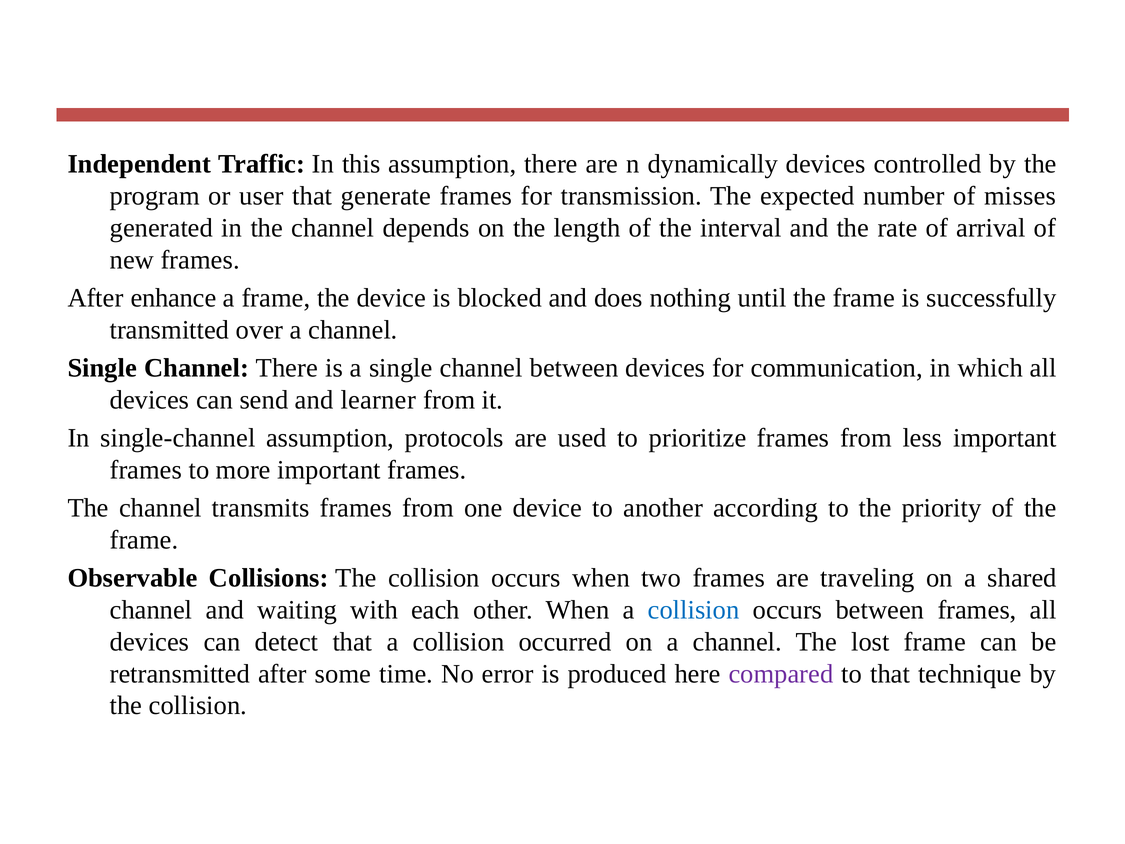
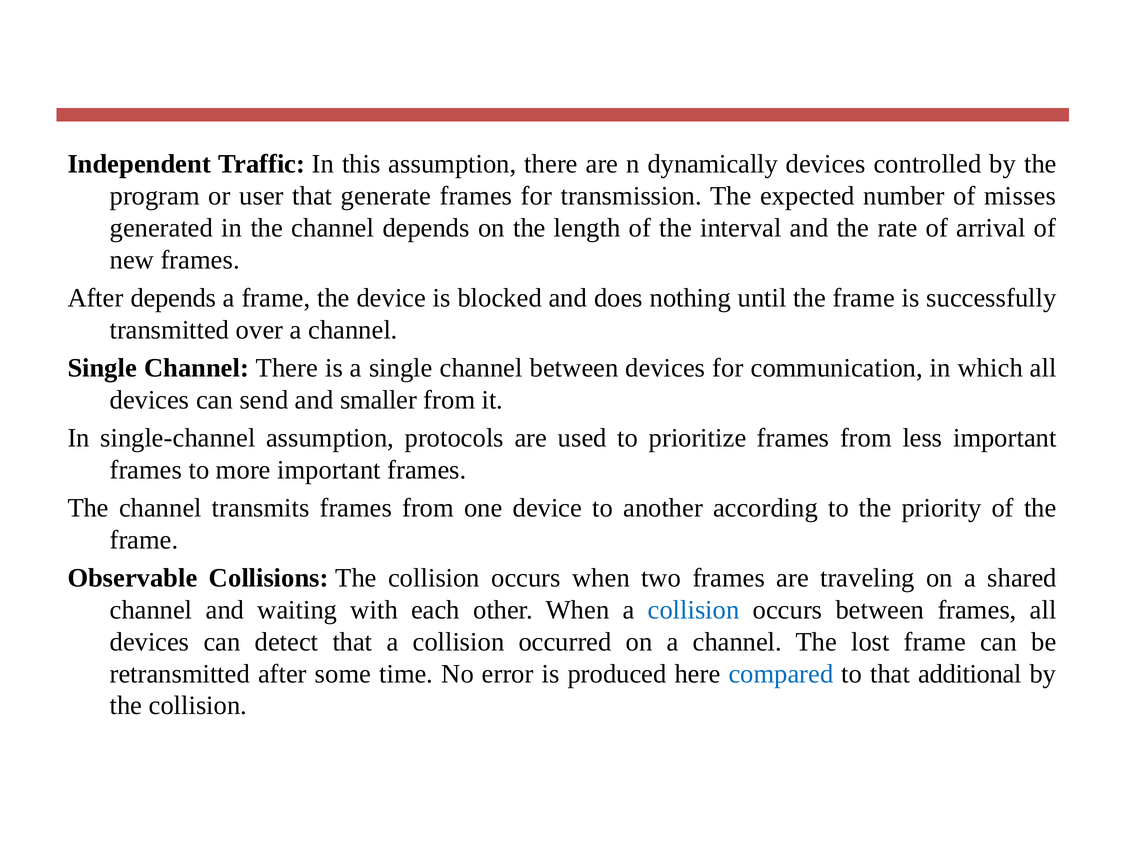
After enhance: enhance -> depends (173, 298)
learner: learner -> smaller (378, 400)
compared colour: purple -> blue (781, 674)
technique: technique -> additional (970, 674)
